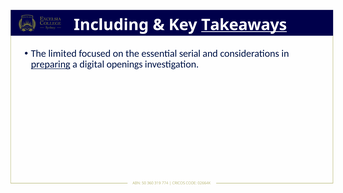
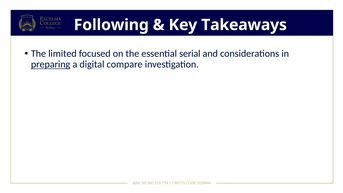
Including: Including -> Following (111, 25)
Takeaways underline: present -> none (244, 25)
openings: openings -> compare (125, 64)
